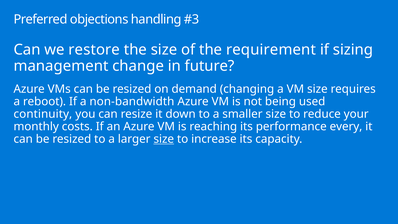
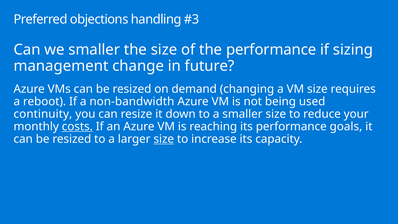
we restore: restore -> smaller (94, 50)
the requirement: requirement -> performance (271, 50)
costs underline: none -> present (77, 126)
every: every -> goals (346, 126)
